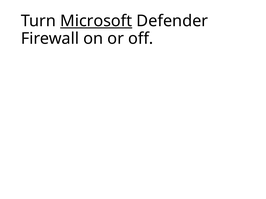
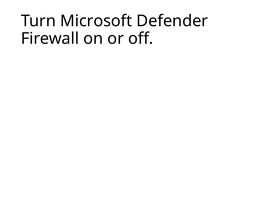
Microsoft underline: present -> none (96, 21)
